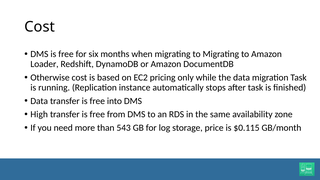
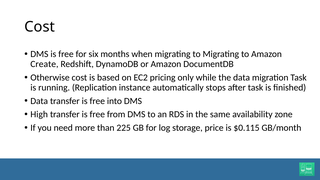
Loader: Loader -> Create (44, 64)
543: 543 -> 225 (124, 128)
